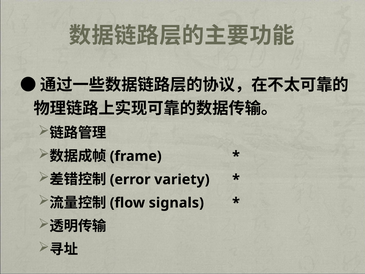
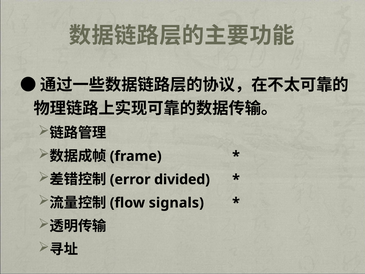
variety: variety -> divided (182, 179)
